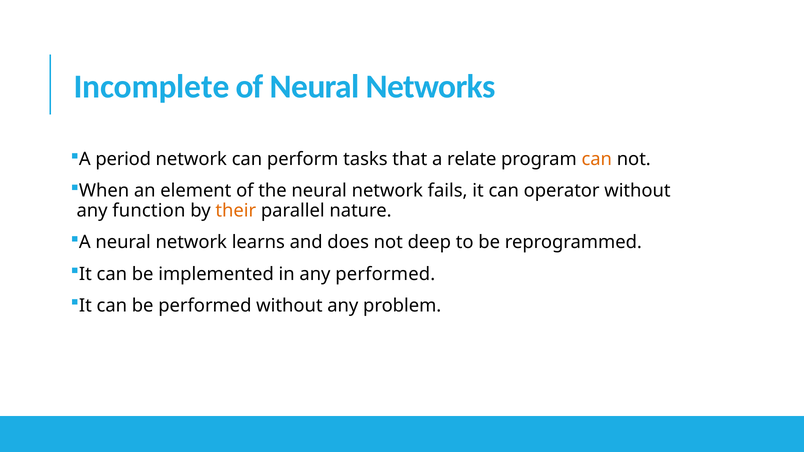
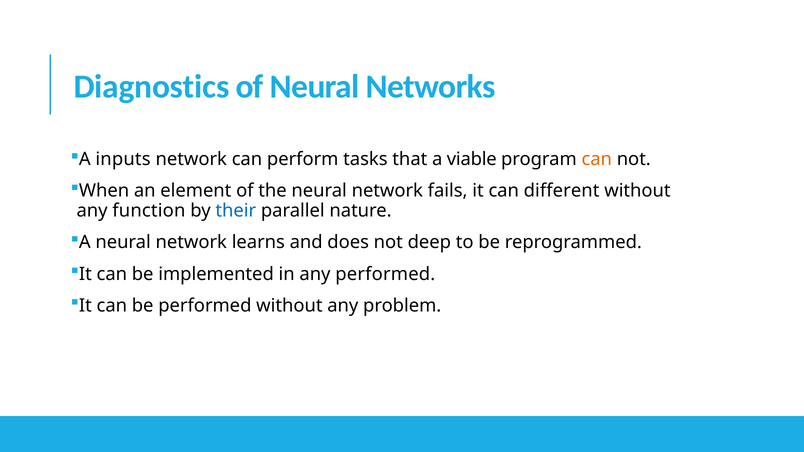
Incomplete: Incomplete -> Diagnostics (151, 87)
period: period -> inputs (123, 159)
relate: relate -> viable (472, 159)
operator: operator -> different (562, 191)
their colour: orange -> blue (236, 211)
